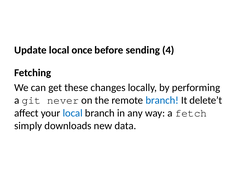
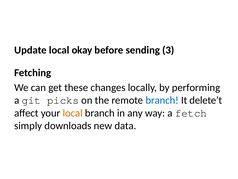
once: once -> okay (82, 50)
4: 4 -> 3 (168, 50)
never: never -> picks (63, 100)
local colour: blue -> orange (73, 113)
